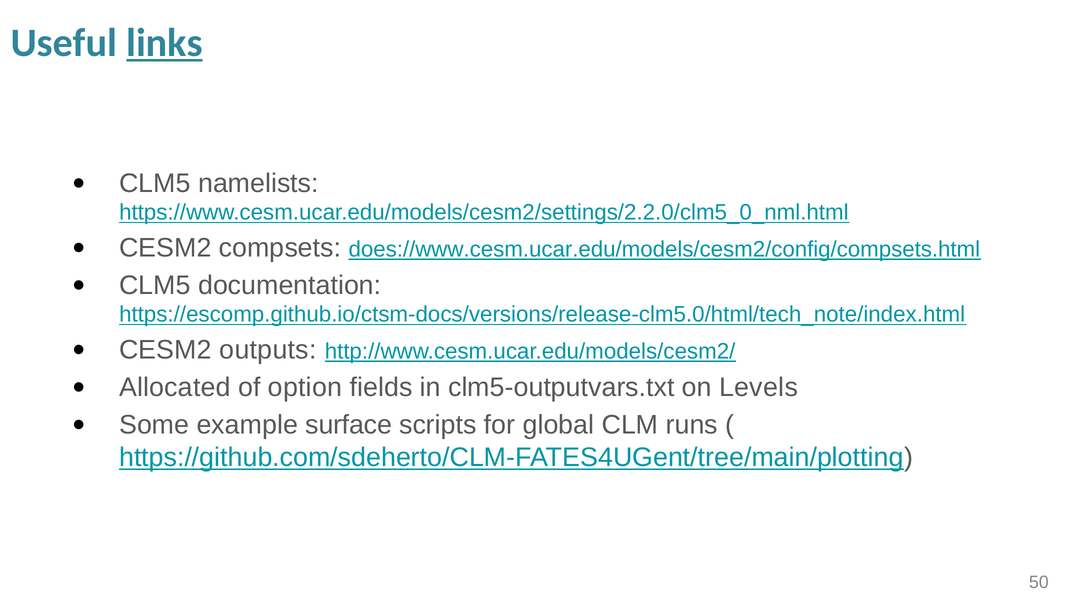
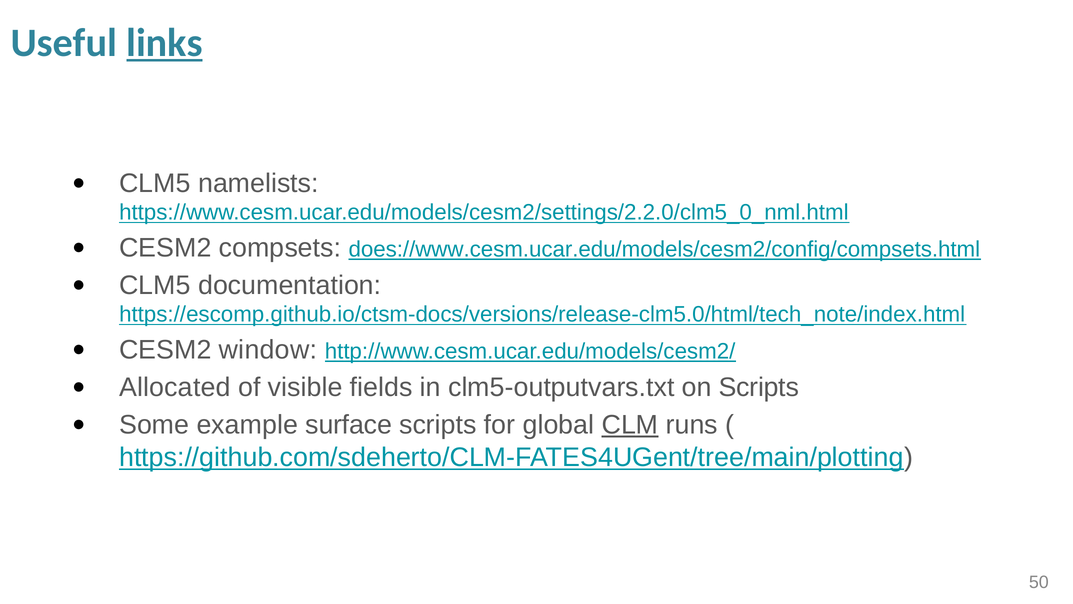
outputs: outputs -> window (268, 350)
option: option -> visible (305, 387)
on Levels: Levels -> Scripts (759, 387)
CLM underline: none -> present (630, 425)
